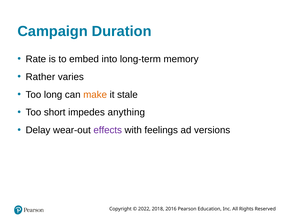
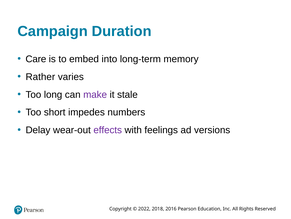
Rate: Rate -> Care (36, 59)
make colour: orange -> purple (95, 94)
anything: anything -> numbers (126, 112)
